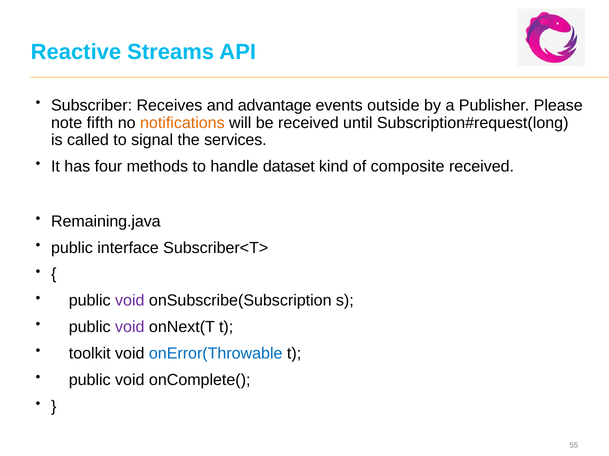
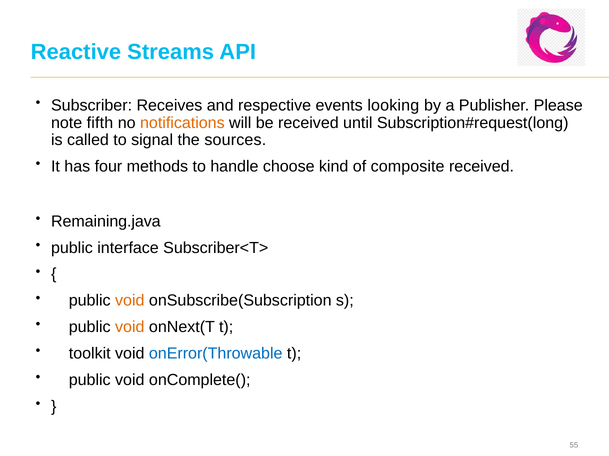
advantage: advantage -> respective (275, 106)
outside: outside -> looking (393, 106)
services: services -> sources (235, 140)
dataset: dataset -> choose (289, 167)
void colour: purple -> orange (130, 301)
void colour: purple -> orange (130, 328)
